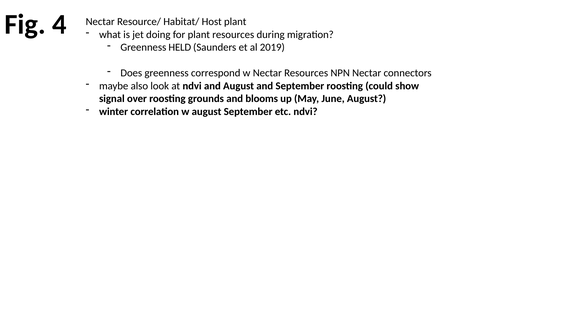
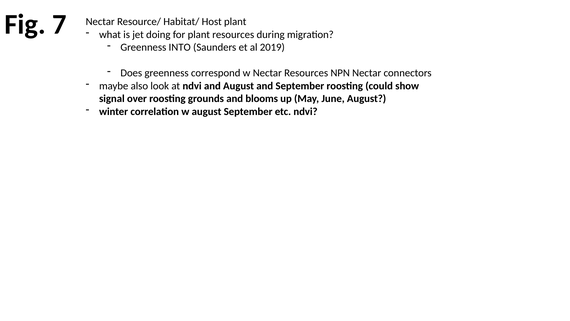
4: 4 -> 7 (59, 24)
HELD: HELD -> INTO (180, 47)
